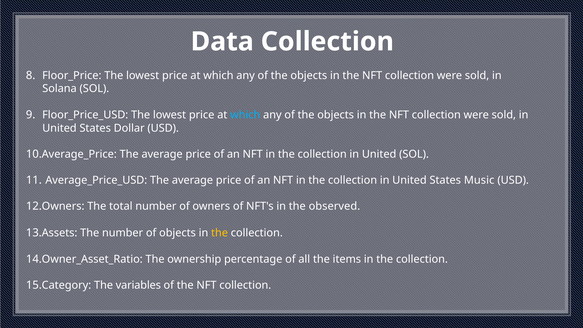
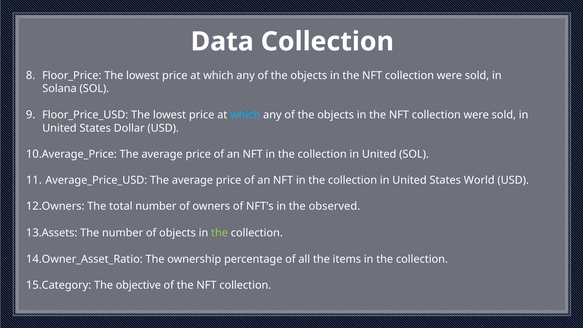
Music: Music -> World (479, 180)
the colour: yellow -> light green (220, 233)
variables: variables -> objective (138, 285)
